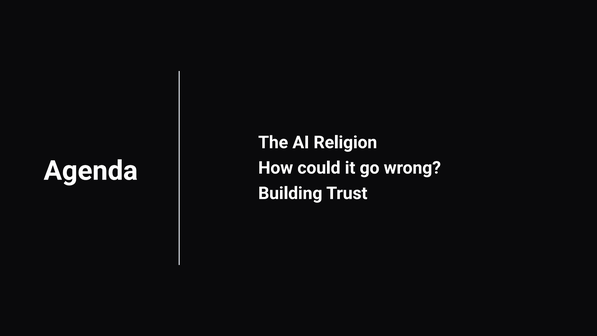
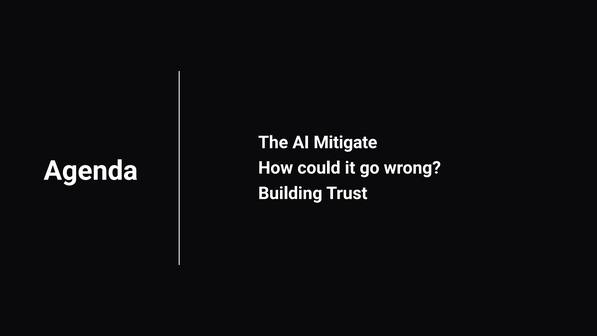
Religion: Religion -> Mitigate (345, 142)
